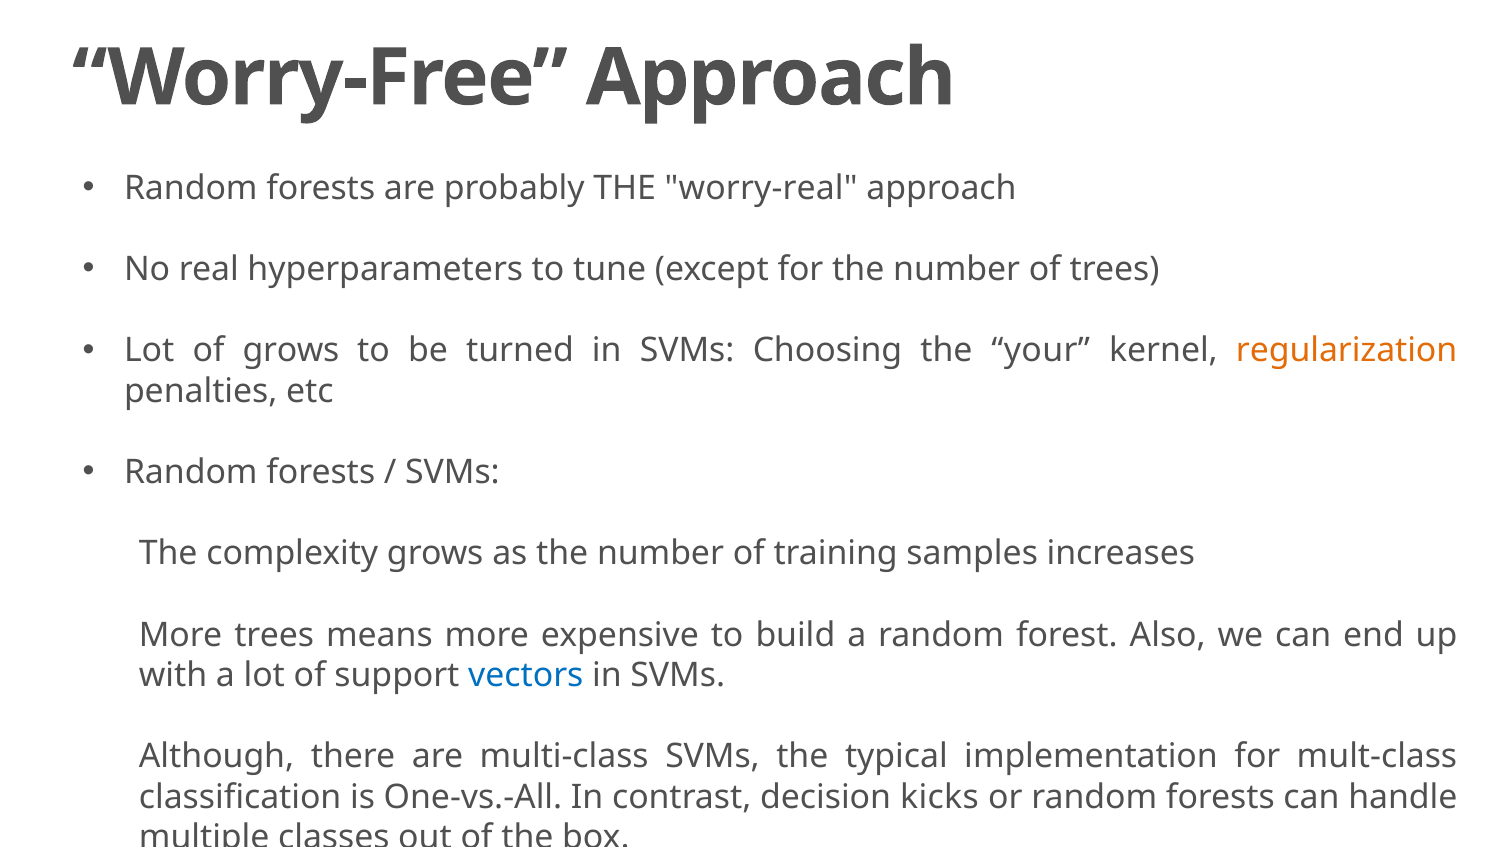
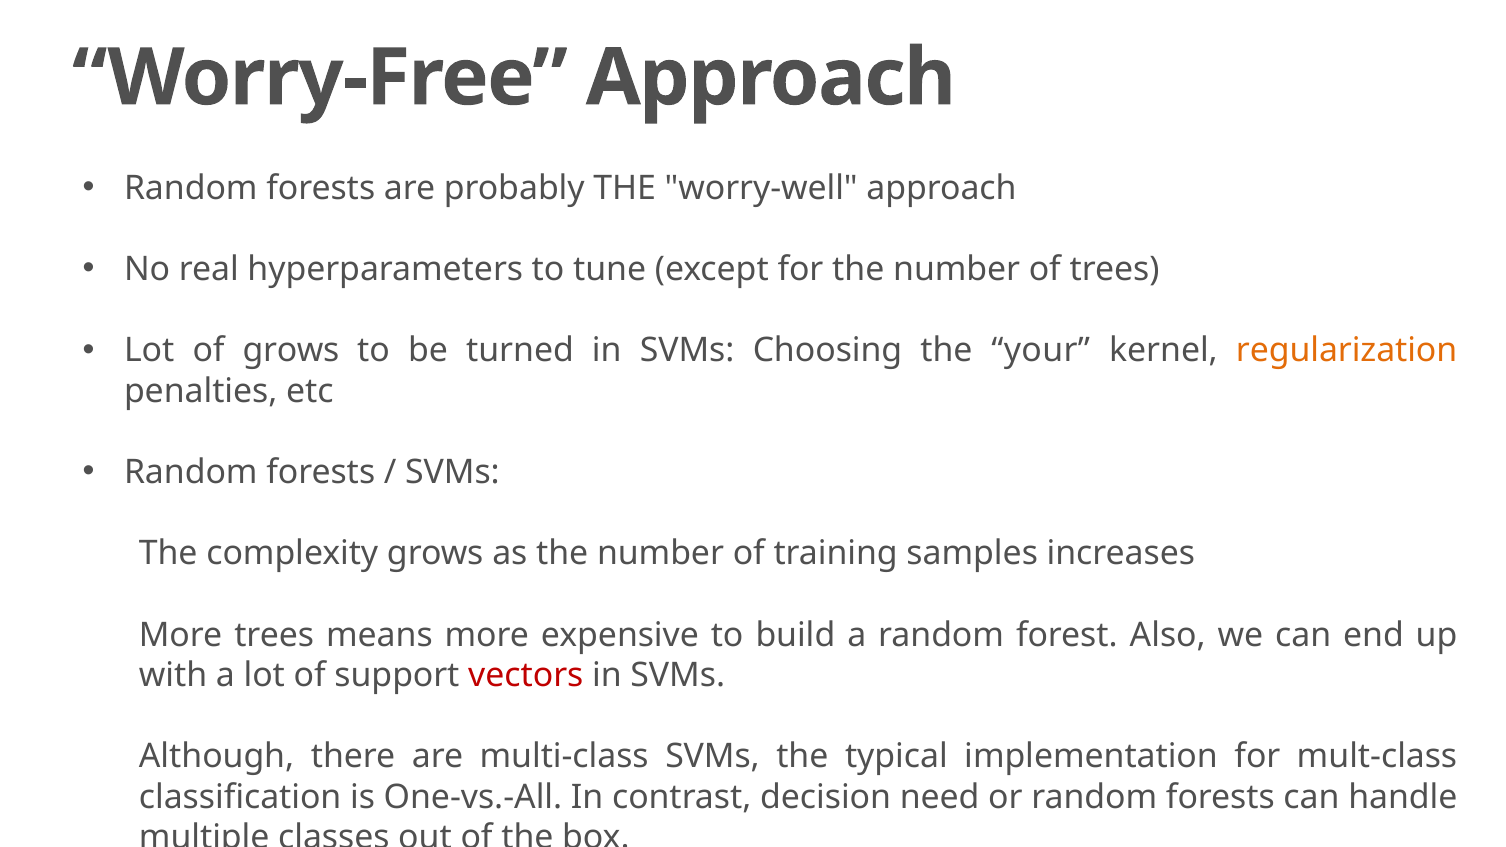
worry-real: worry-real -> worry-well (761, 188)
vectors colour: blue -> red (526, 675)
kicks: kicks -> need (940, 797)
